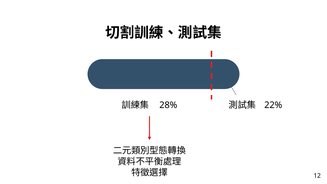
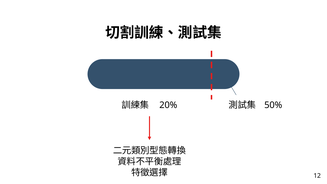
28%: 28% -> 20% (168, 105)
22%: 22% -> 50% (273, 105)
